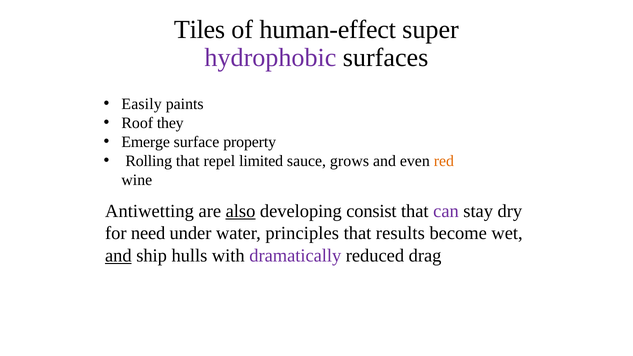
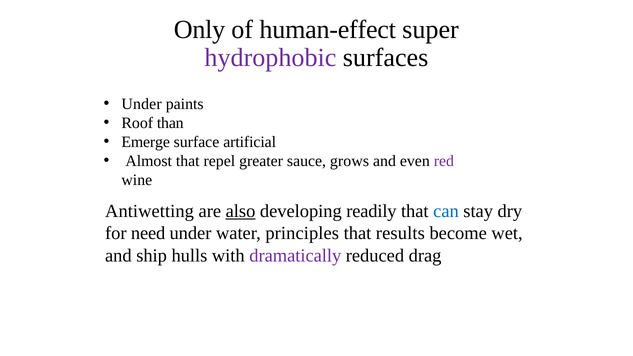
Tiles: Tiles -> Only (200, 30)
Easily: Easily -> Under (142, 104)
they: they -> than (170, 123)
property: property -> artificial (250, 142)
Rolling: Rolling -> Almost (149, 161)
limited: limited -> greater (261, 161)
red colour: orange -> purple (444, 161)
consist: consist -> readily (371, 211)
can colour: purple -> blue (446, 211)
and underline: present -> none (118, 256)
